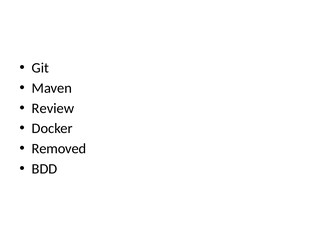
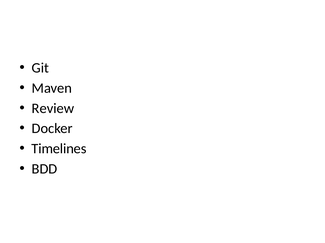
Removed: Removed -> Timelines (59, 149)
